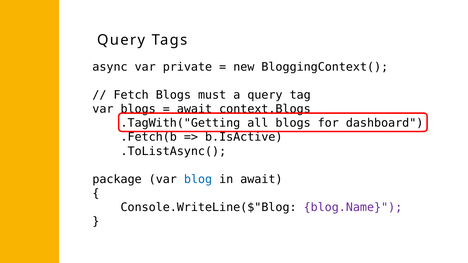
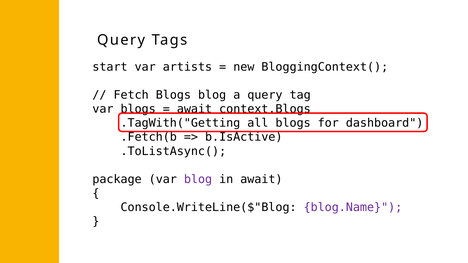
async: async -> start (110, 67)
private: private -> artists (187, 67)
Blogs must: must -> blog (212, 95)
blog colour: blue -> purple (198, 179)
